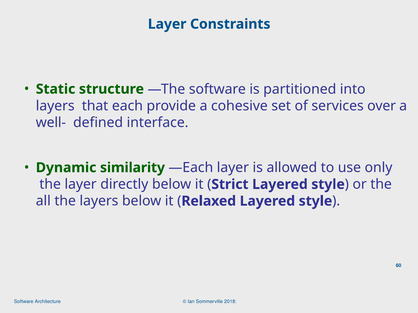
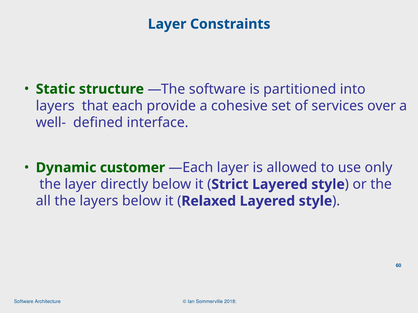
similarity: similarity -> customer (132, 168)
